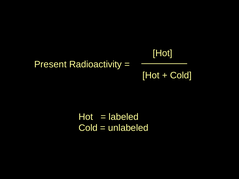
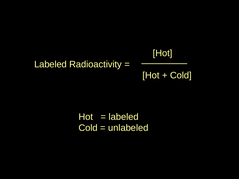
Present: Present -> Labeled (50, 64)
